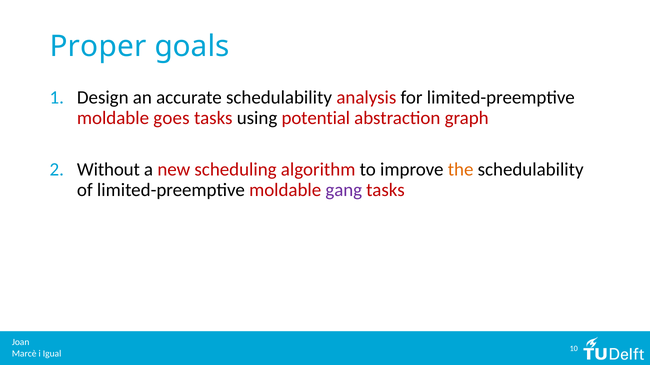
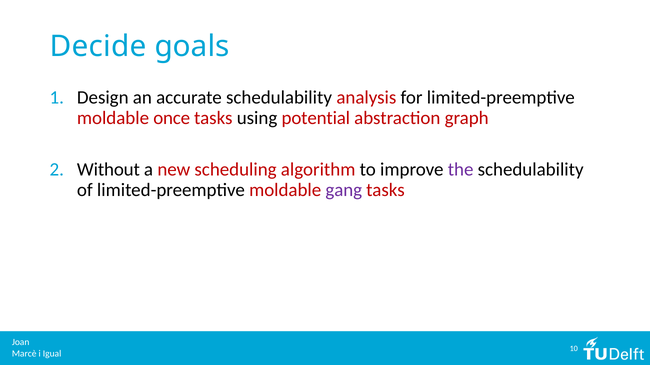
Proper: Proper -> Decide (98, 46)
goes: goes -> once (172, 118)
the colour: orange -> purple (461, 170)
